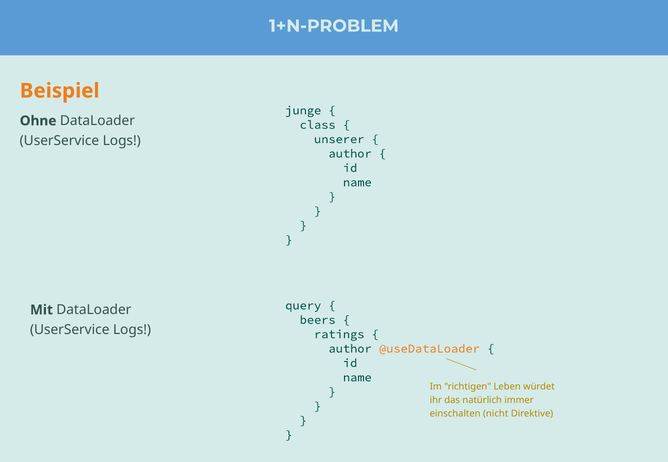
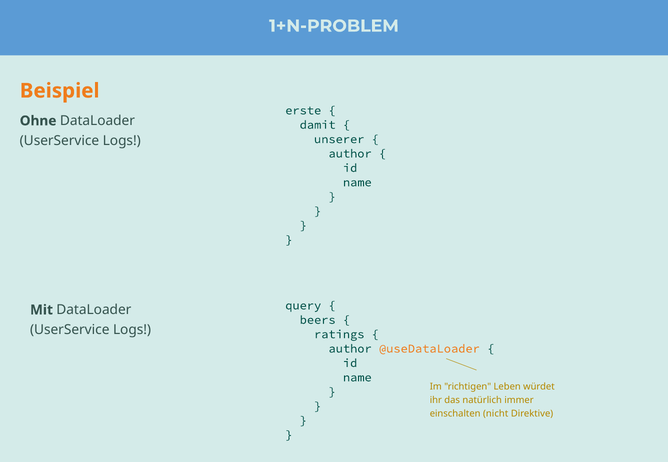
junge: junge -> erste (303, 111)
class: class -> damit (318, 125)
